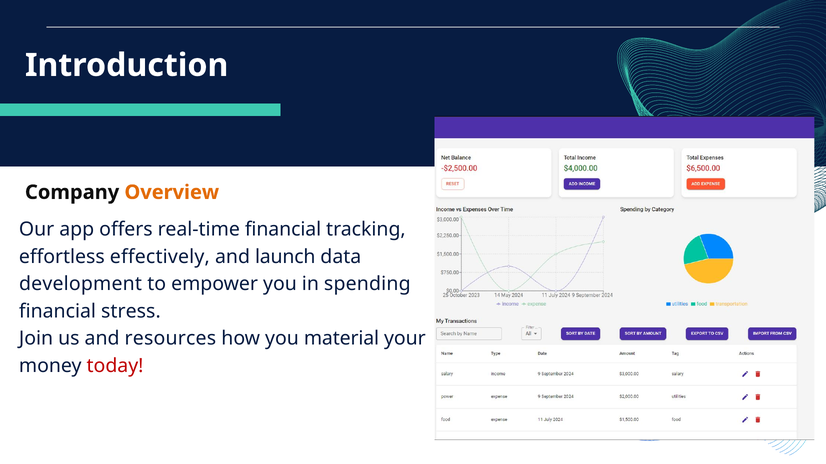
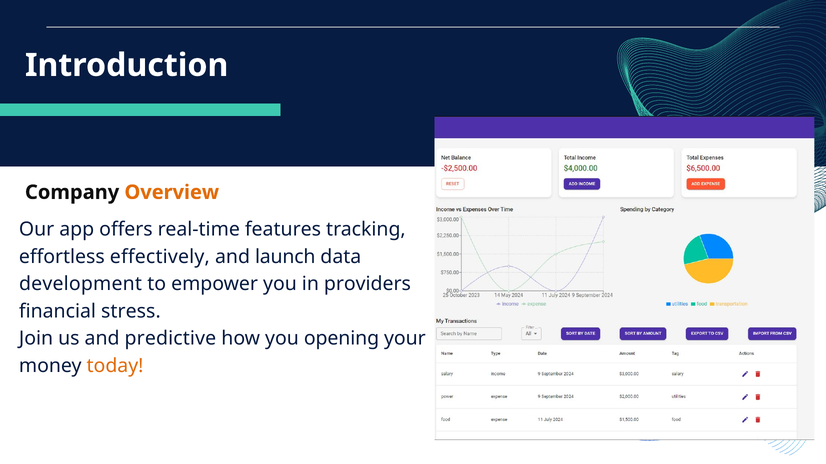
real-time financial: financial -> features (283, 230)
spending: spending -> providers (367, 284)
resources: resources -> predictive (170, 339)
material: material -> opening (342, 339)
today colour: red -> orange (115, 366)
